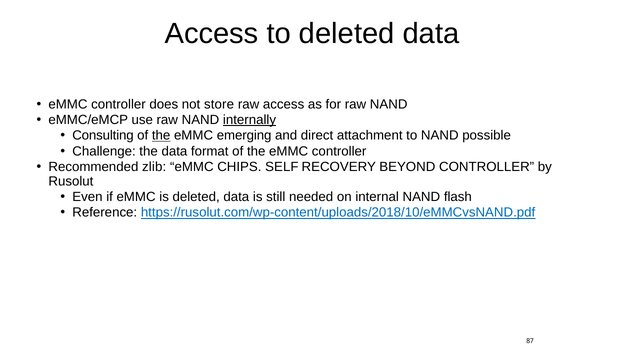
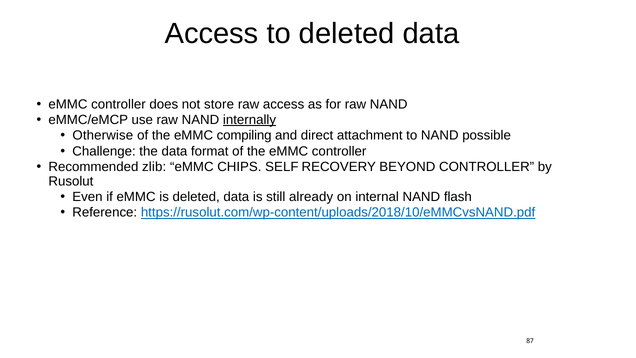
Consulting: Consulting -> Otherwise (103, 135)
the underline: present -> none (161, 135)
emerging: emerging -> compiling (244, 135)
needed: needed -> already (311, 197)
